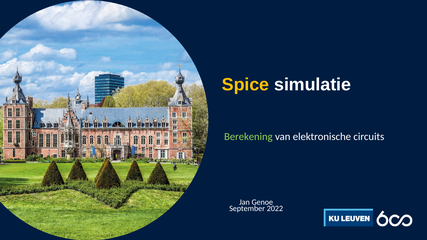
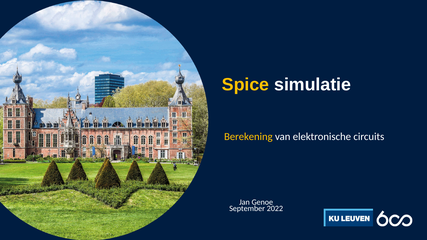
Berekening colour: light green -> yellow (248, 137)
